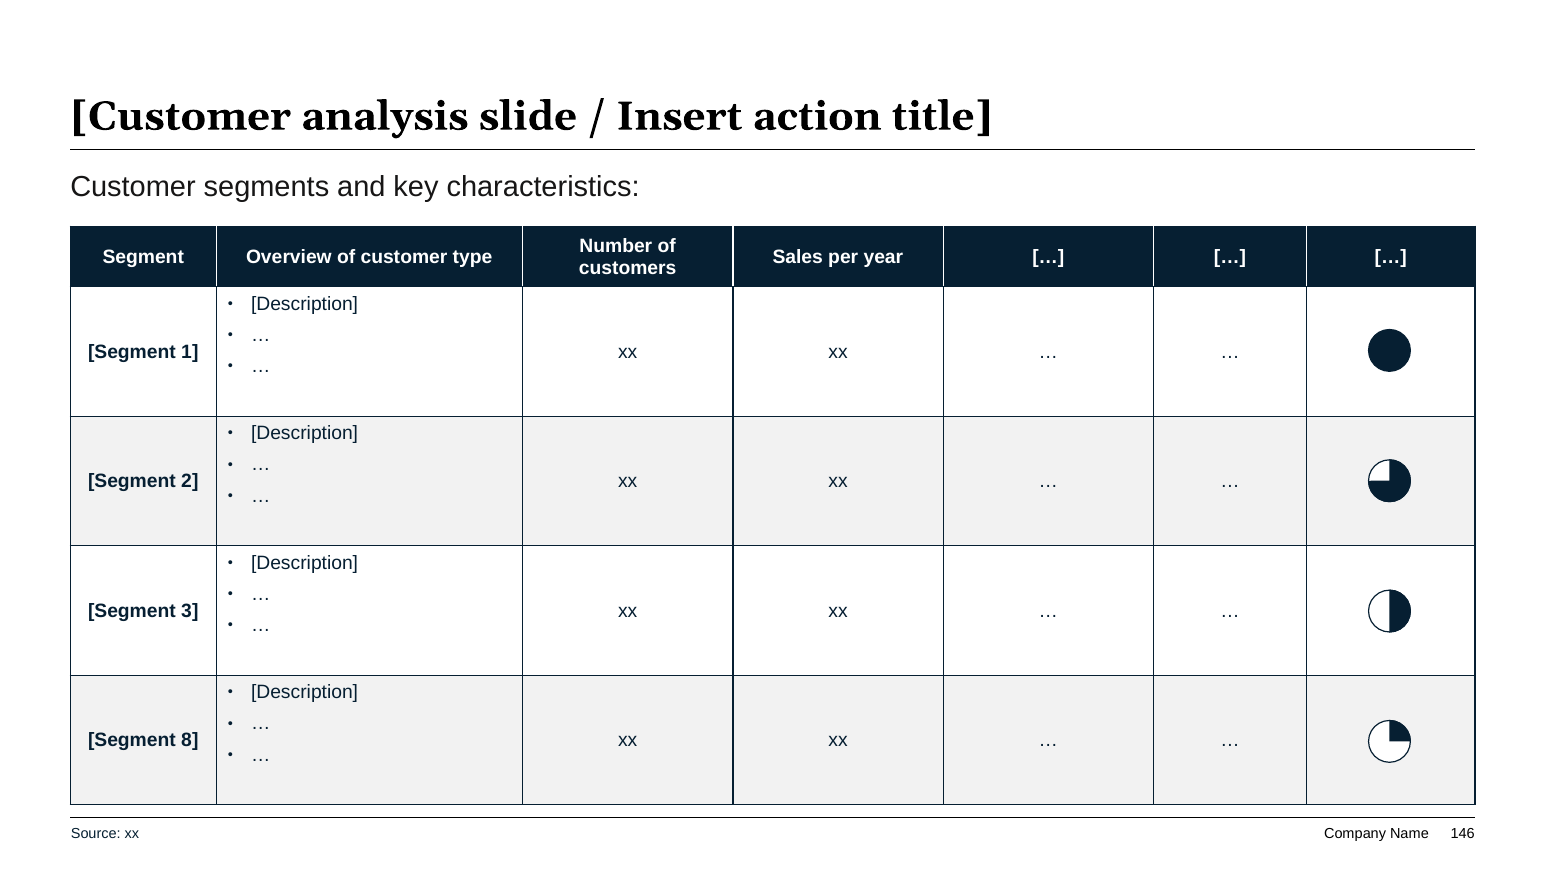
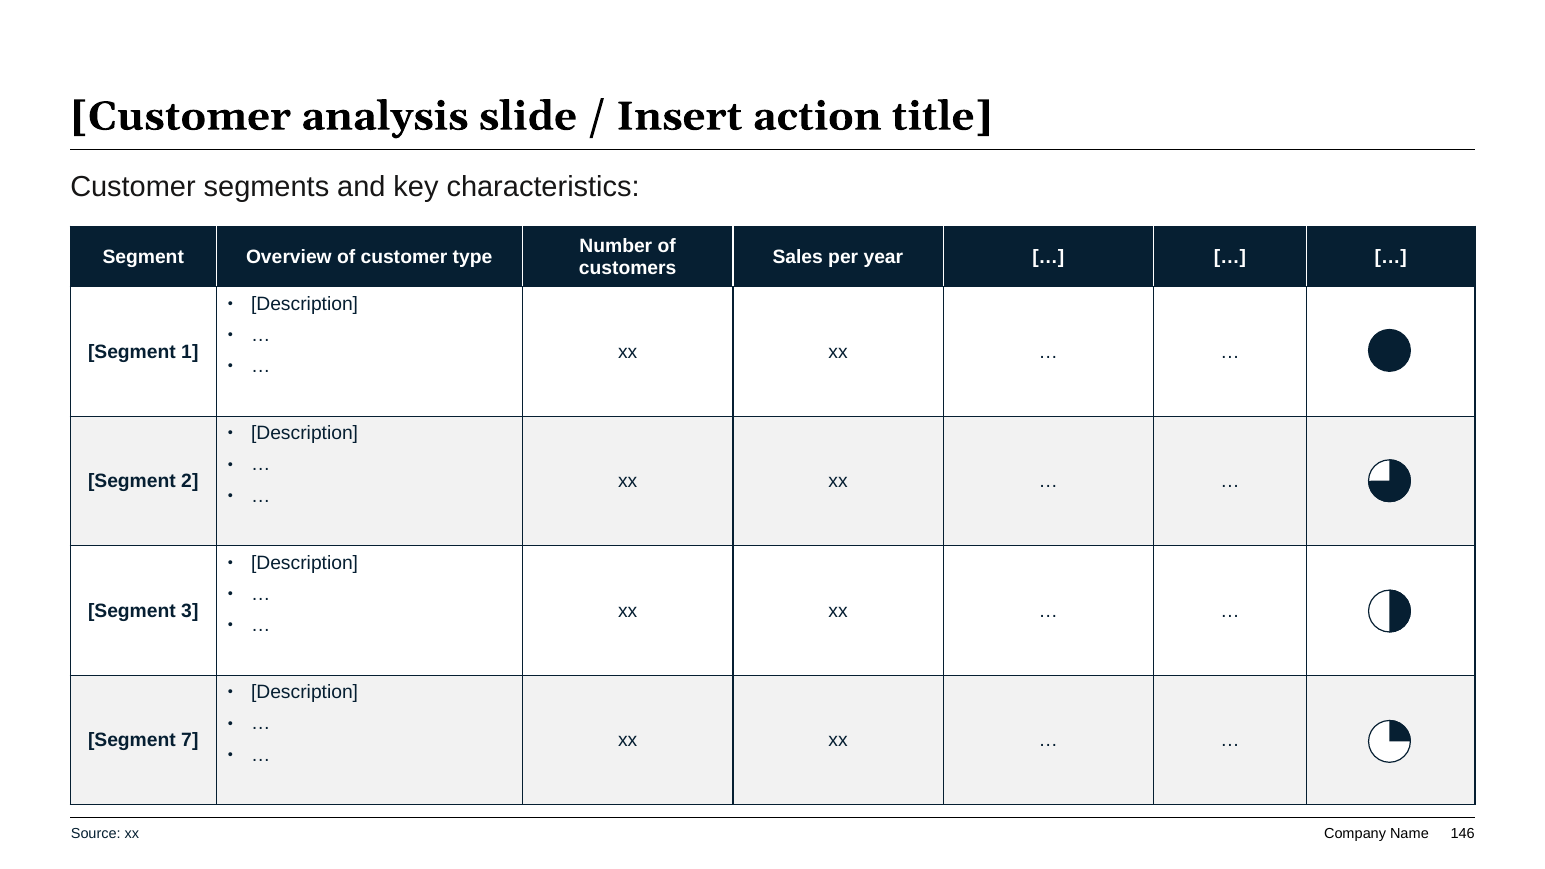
8: 8 -> 7 (190, 740)
